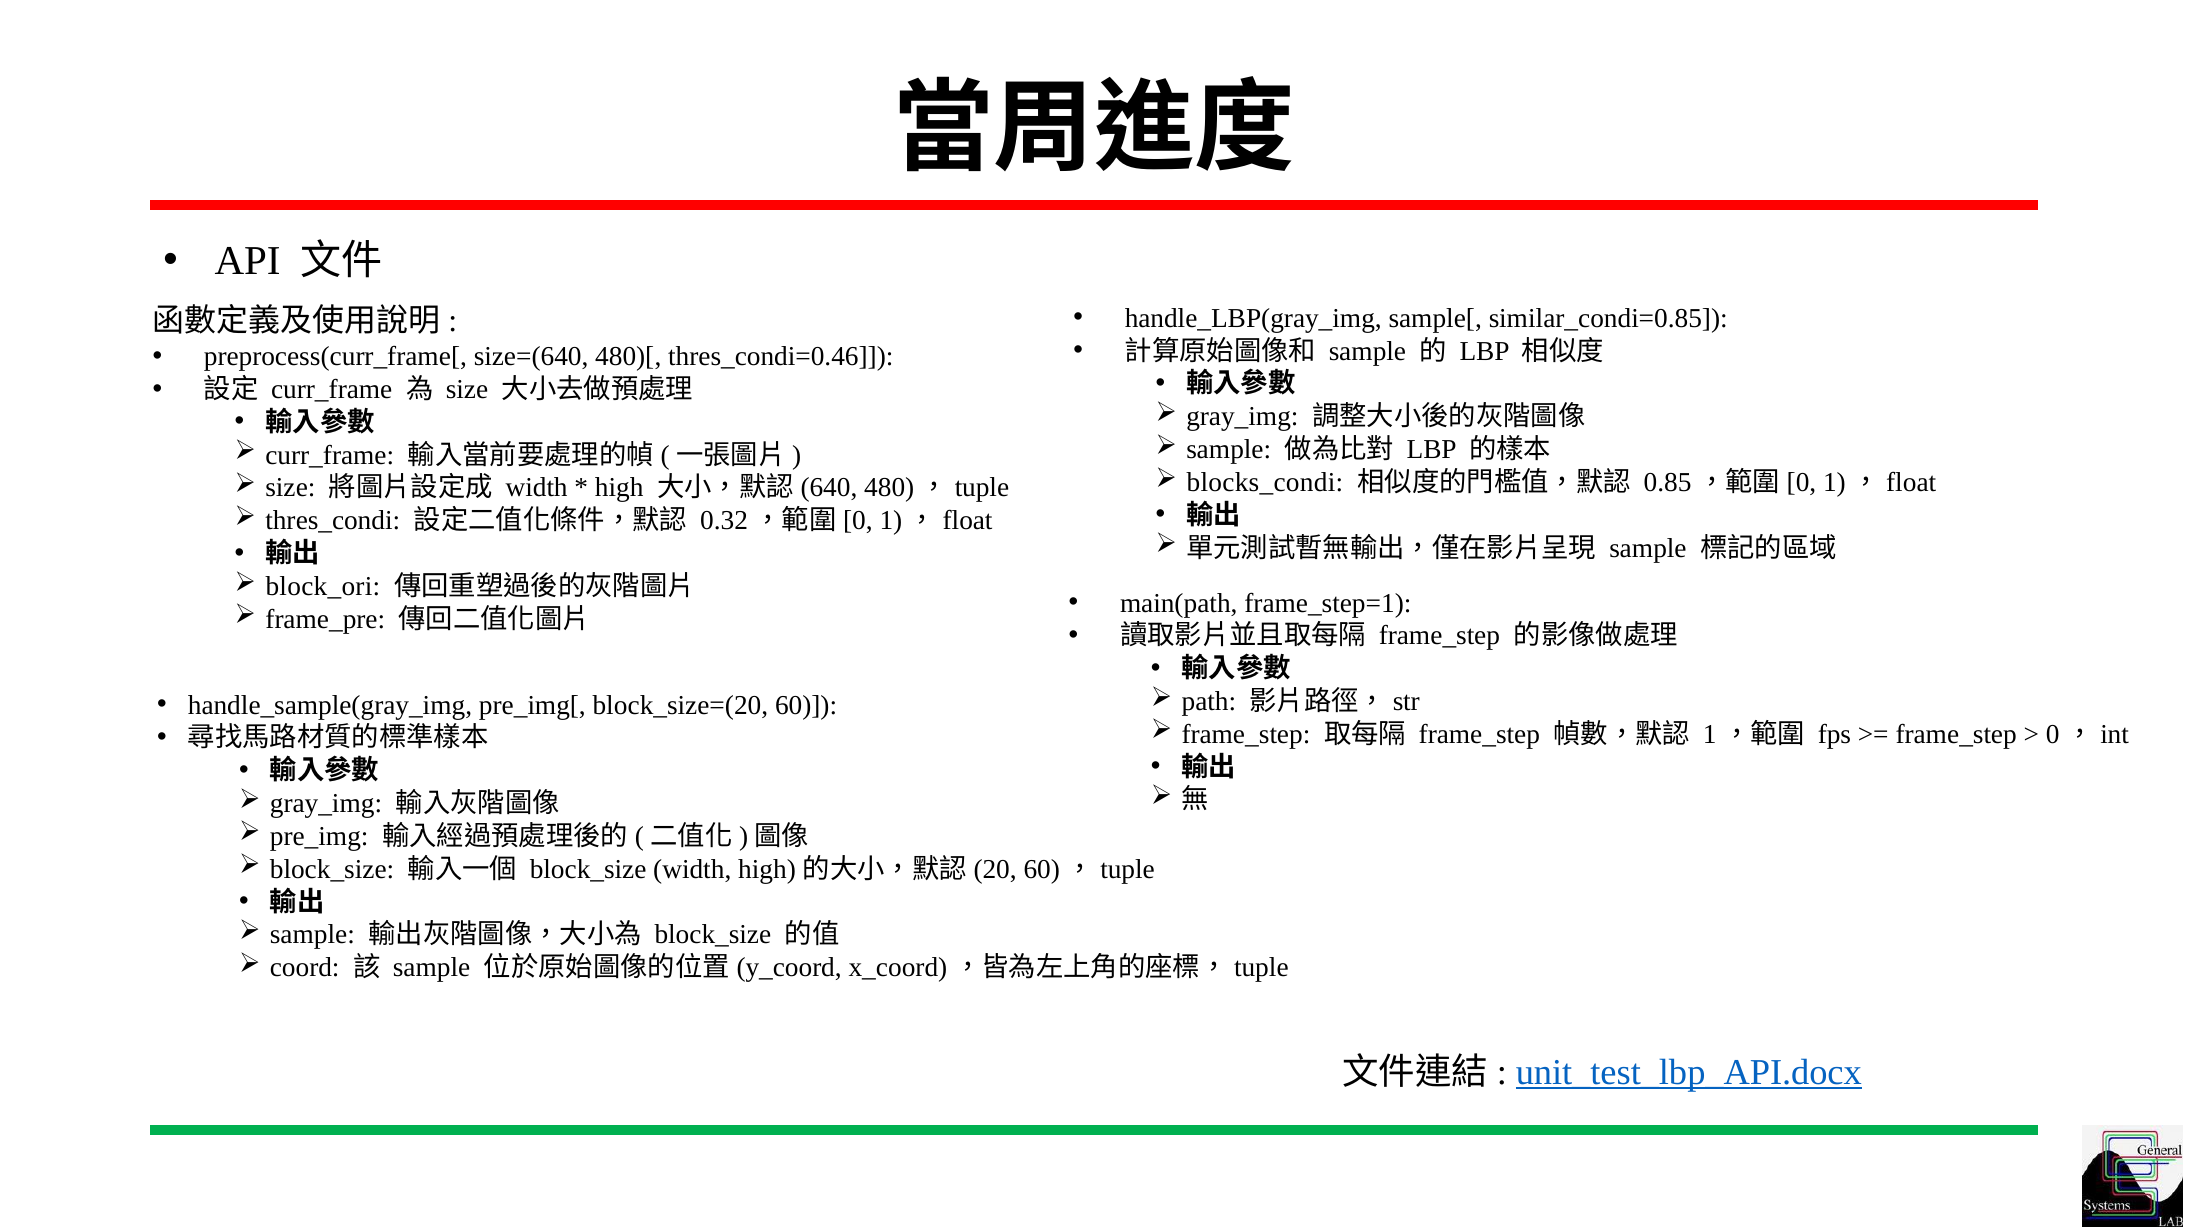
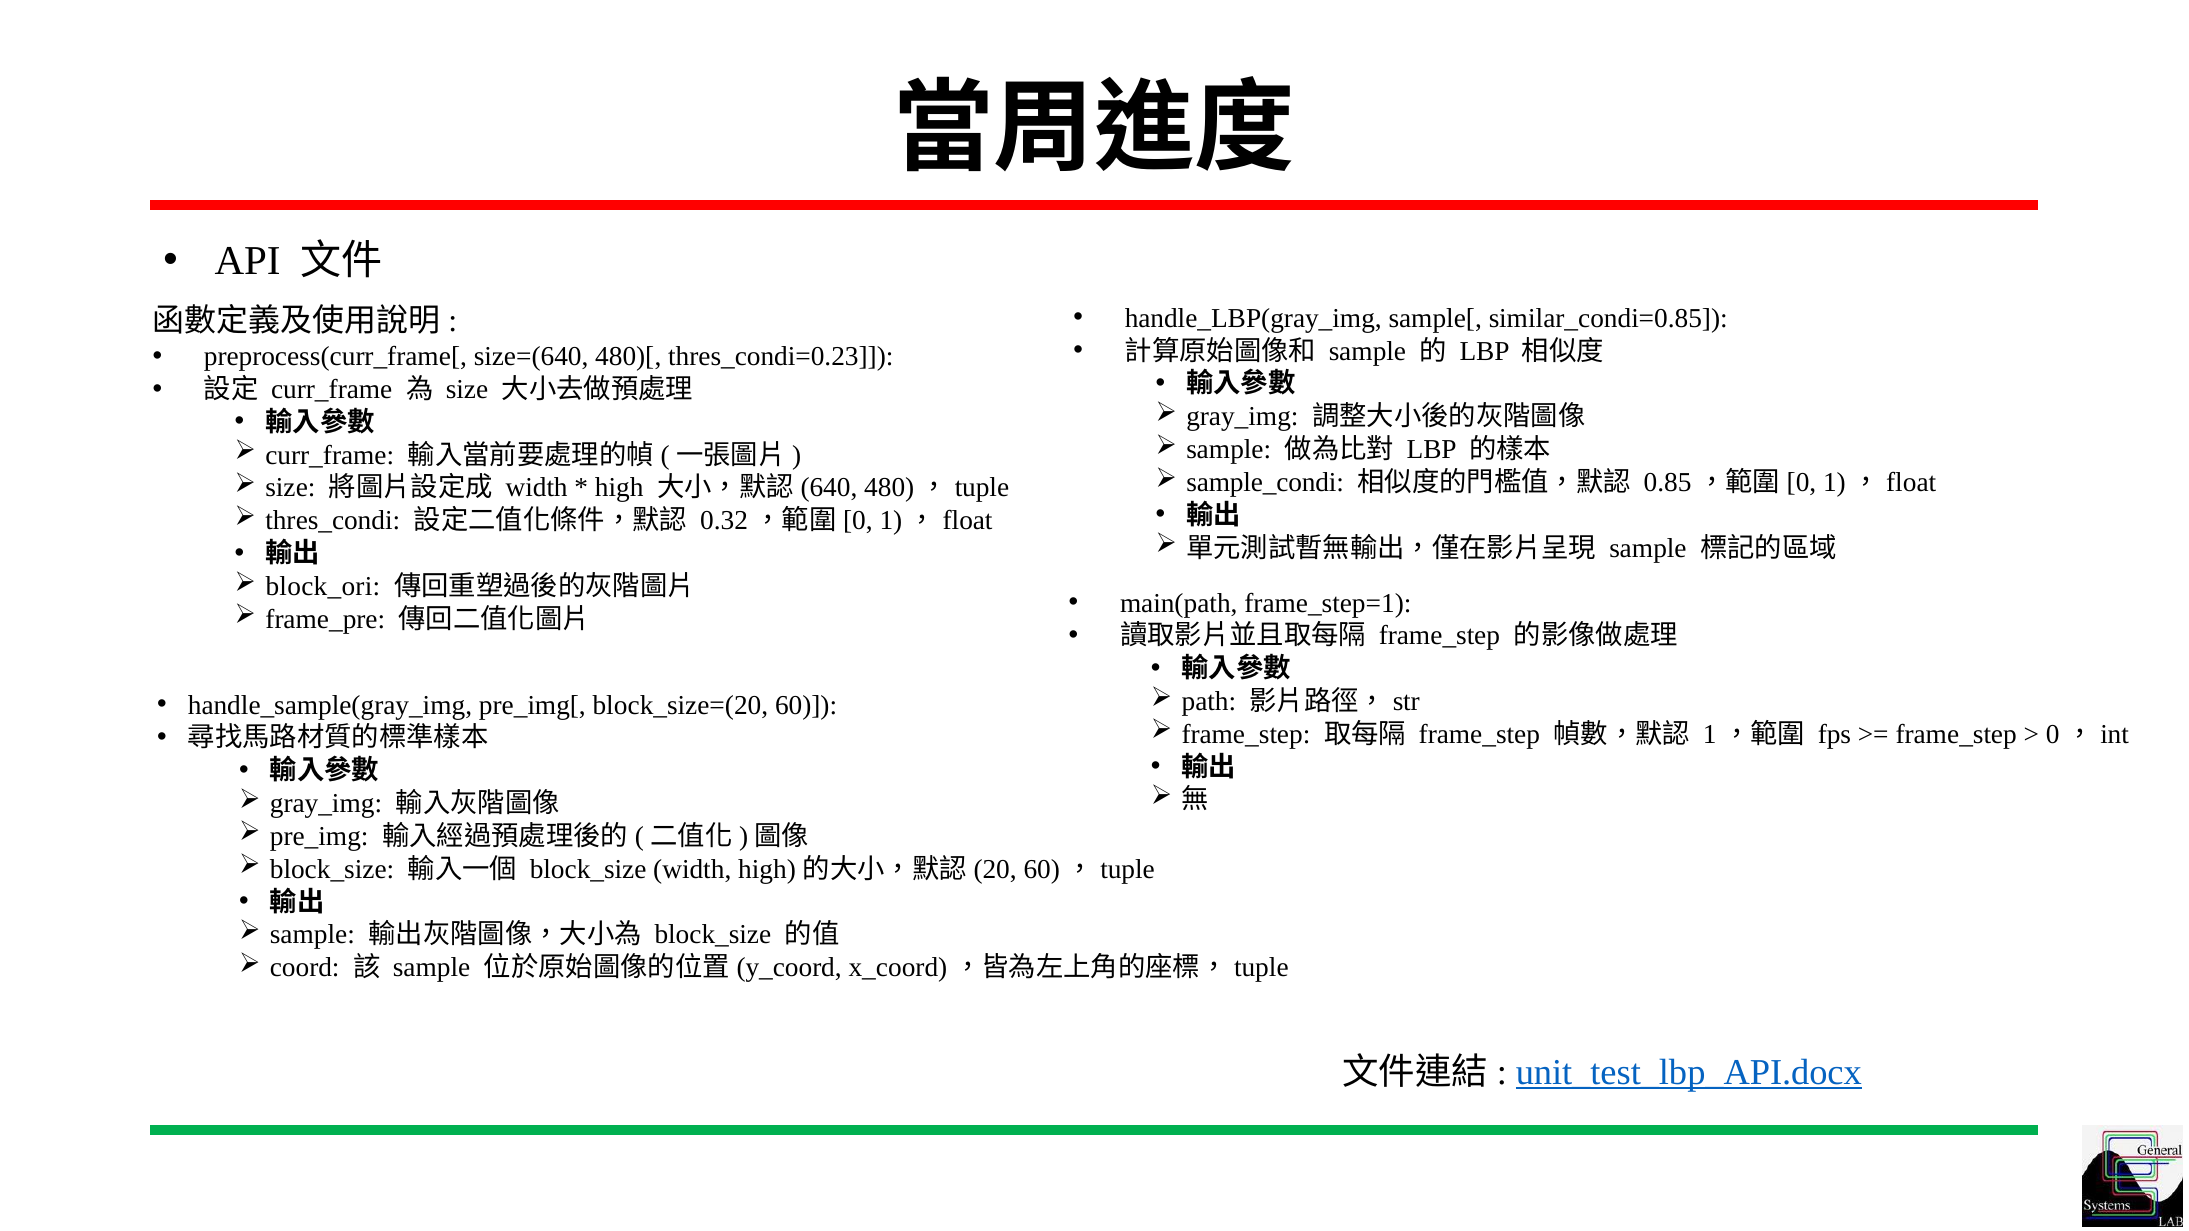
thres_condi=0.46: thres_condi=0.46 -> thres_condi=0.23 (781, 357)
blocks_condi: blocks_condi -> sample_condi (1265, 483)
